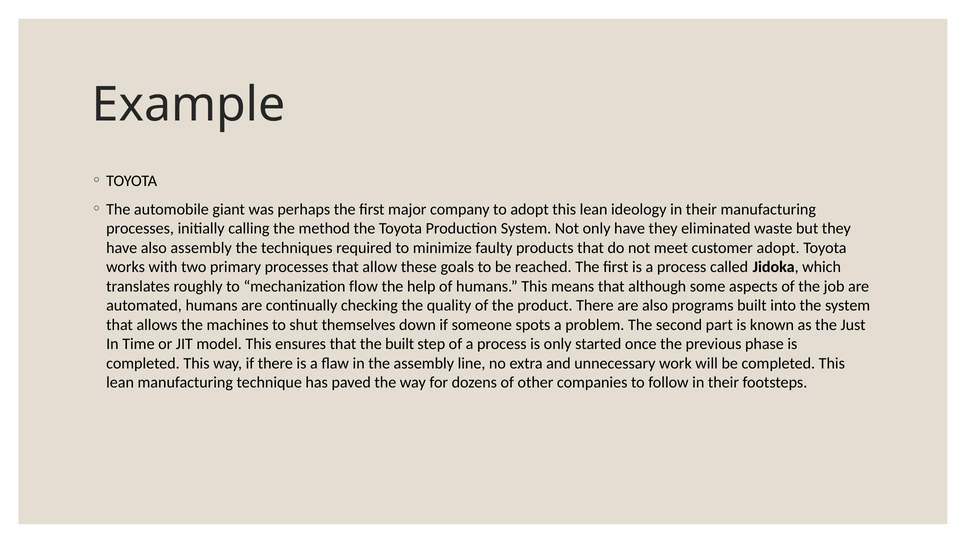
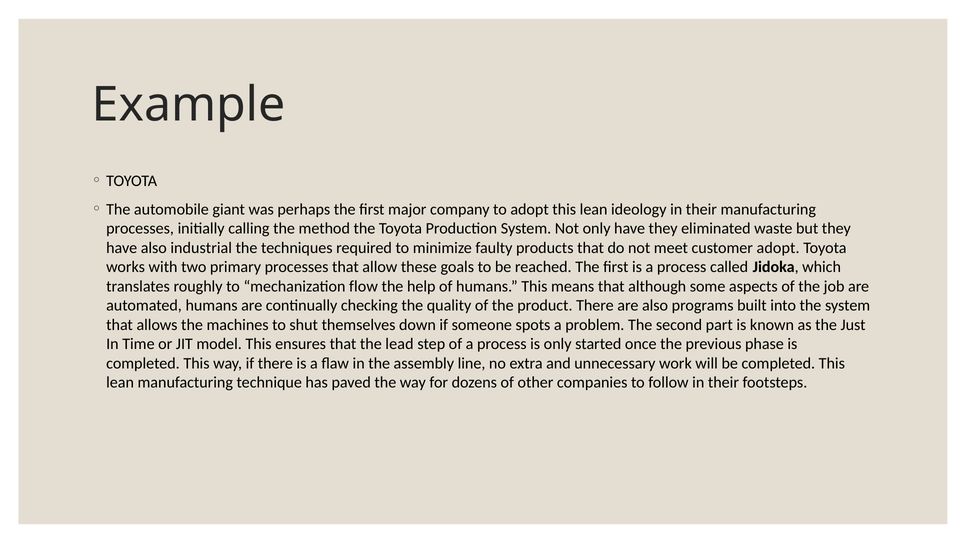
also assembly: assembly -> industrial (201, 248)
the built: built -> lead (400, 344)
